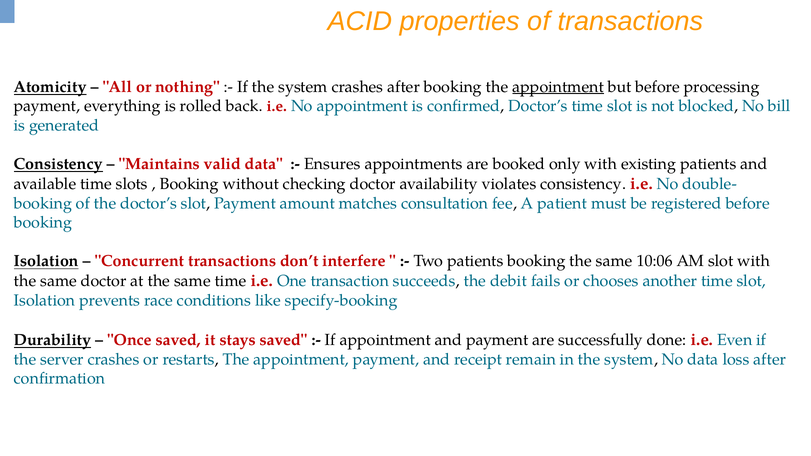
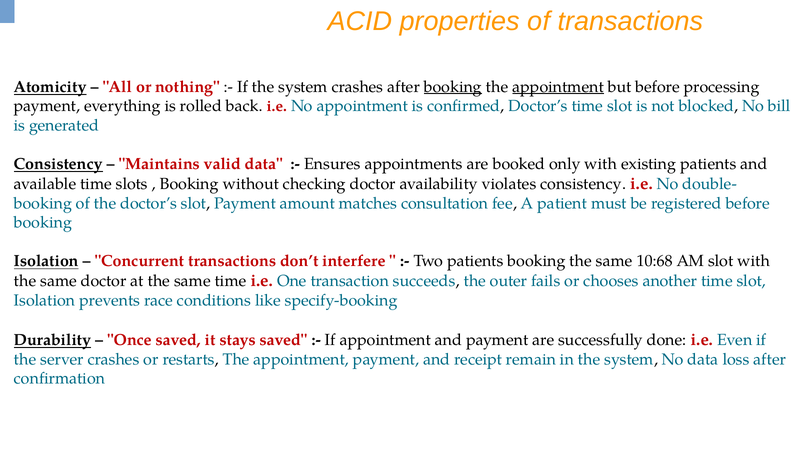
booking underline: none -> present (453, 87)
10:06: 10:06 -> 10:68 (655, 261)
debit: debit -> outer (509, 281)
